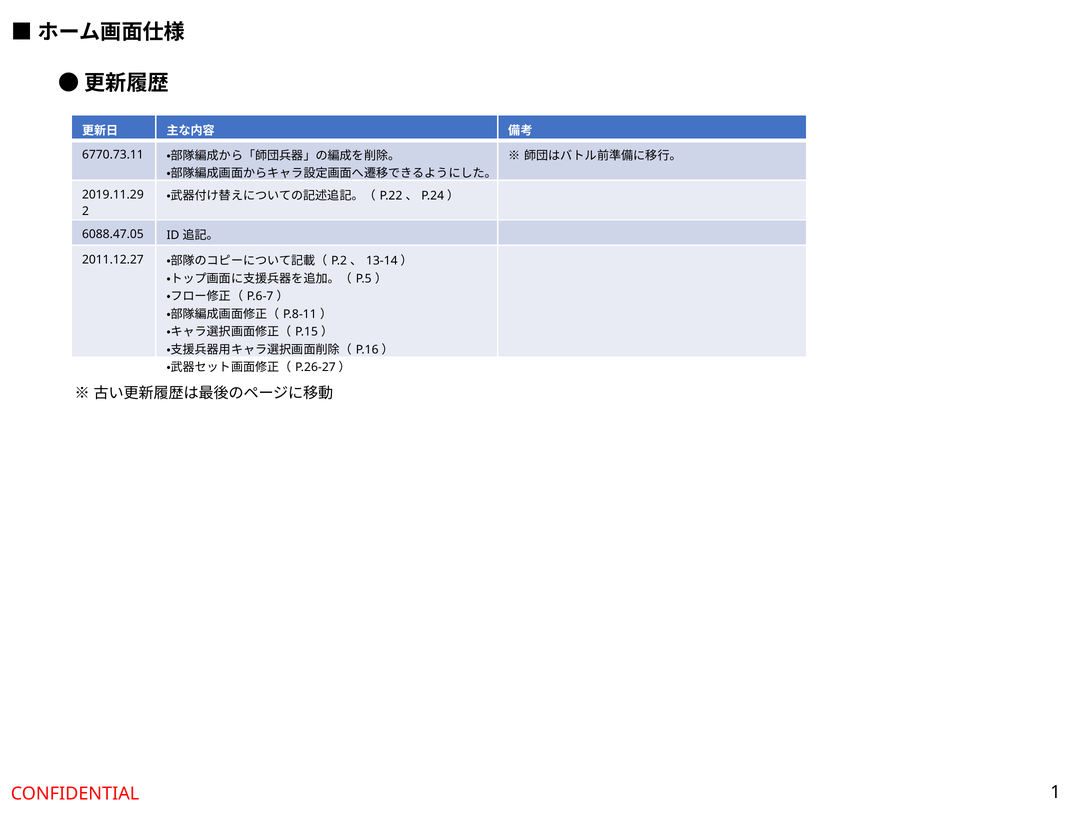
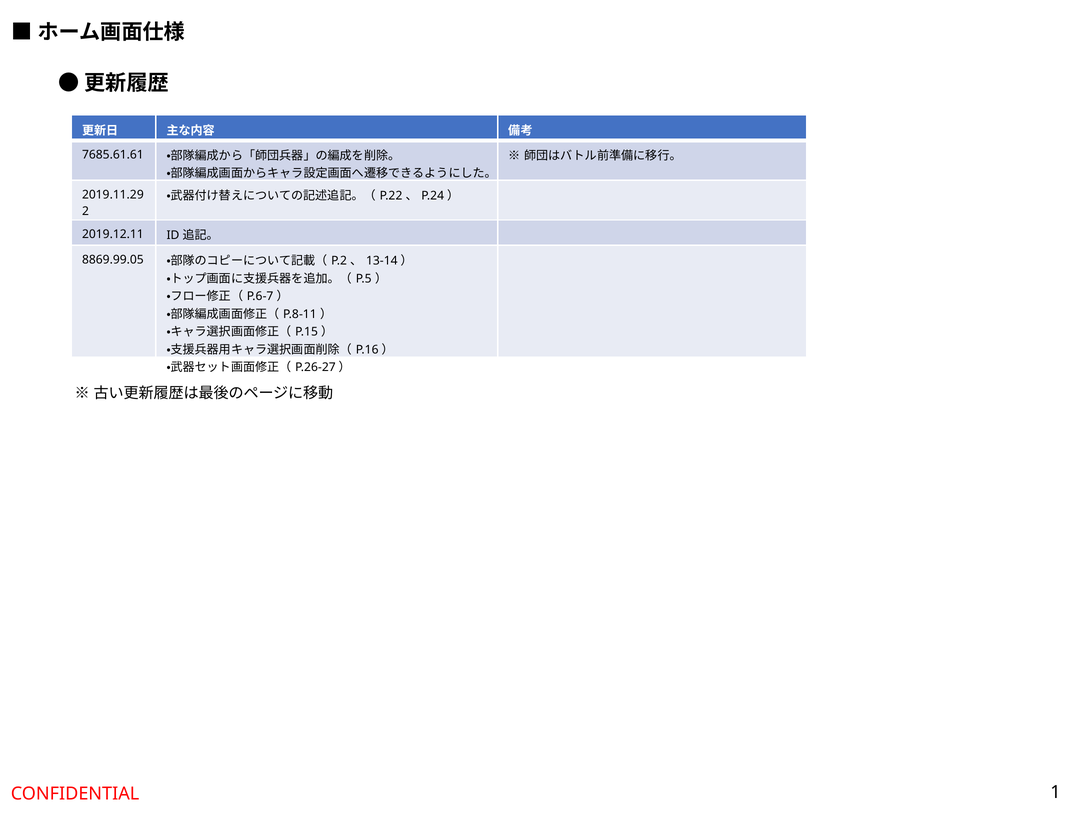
6770.73.11: 6770.73.11 -> 7685.61.61 (113, 155)
6088.47.05: 6088.47.05 -> 2019.12.11 (113, 234)
2011.12.27: 2011.12.27 -> 8869.99.05 (113, 260)
